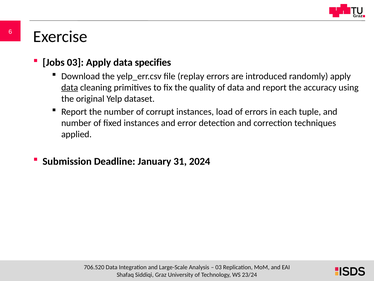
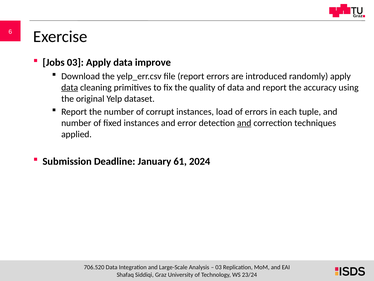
specifies: specifies -> improve (153, 62)
file replay: replay -> report (191, 76)
and underline: none -> present (244, 123)
31: 31 -> 61 (180, 161)
